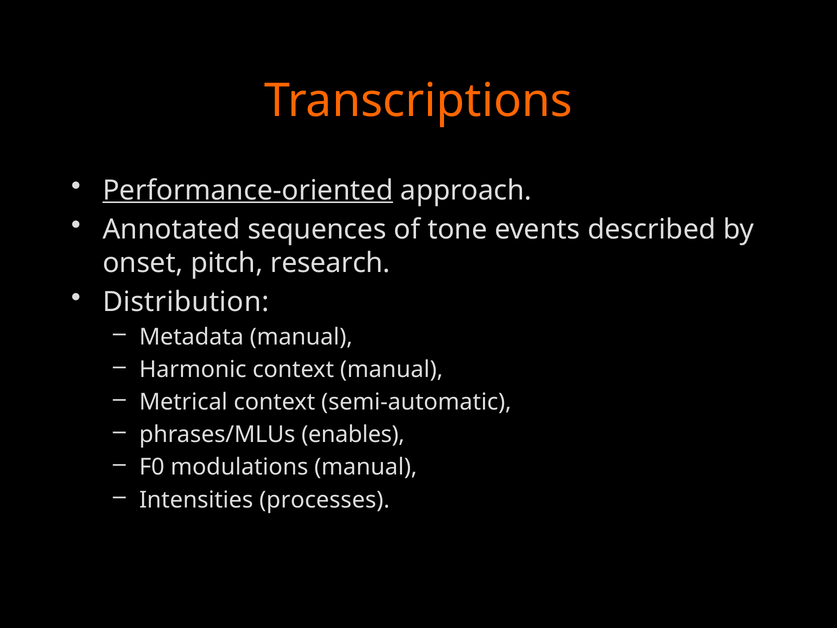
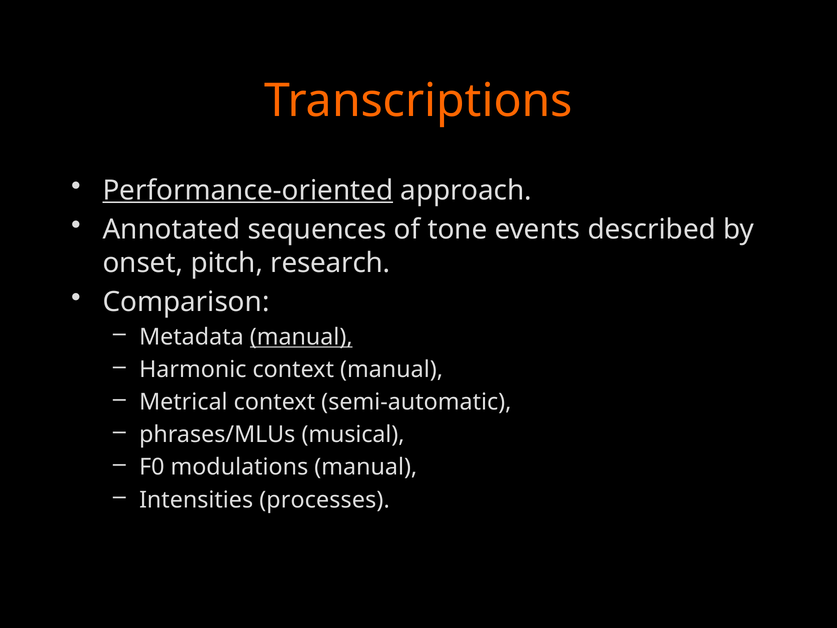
Distribution: Distribution -> Comparison (186, 302)
manual underline: none -> present (301, 337)
enables: enables -> musical (353, 435)
